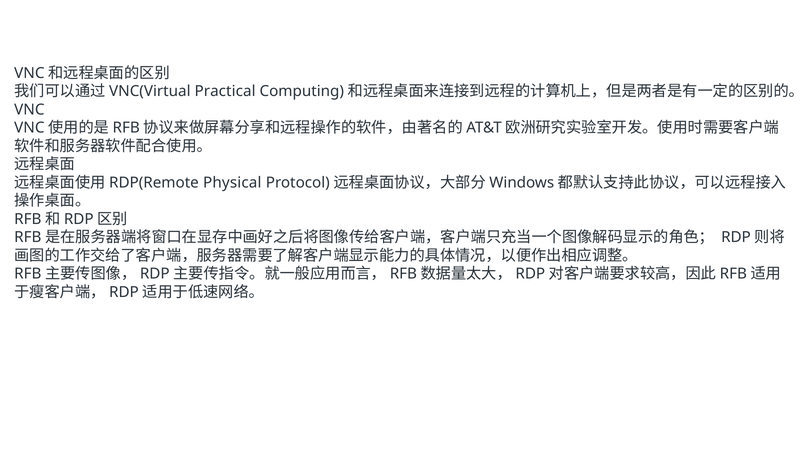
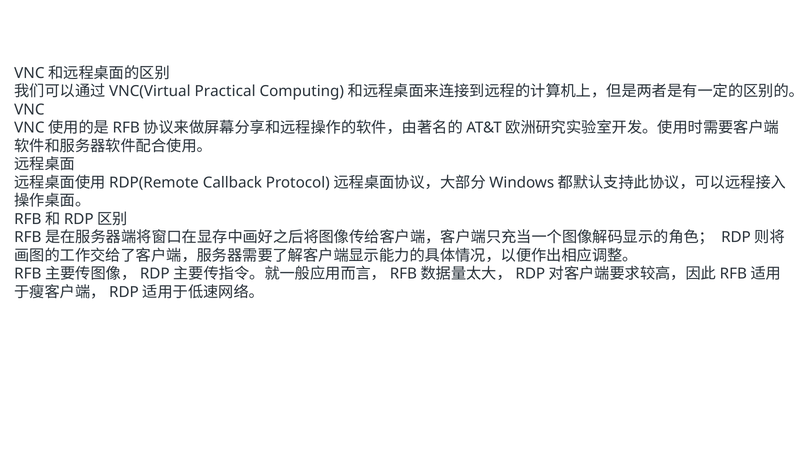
Physical: Physical -> Callback (232, 183)
